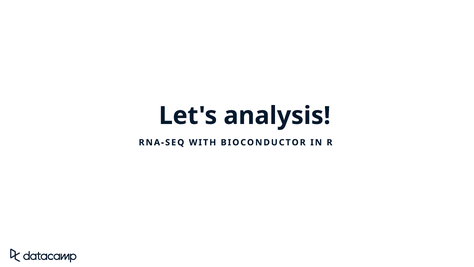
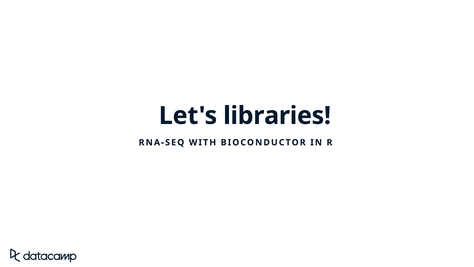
analysis: analysis -> libraries (277, 116)
